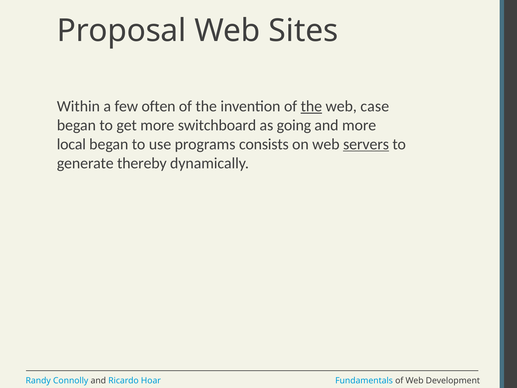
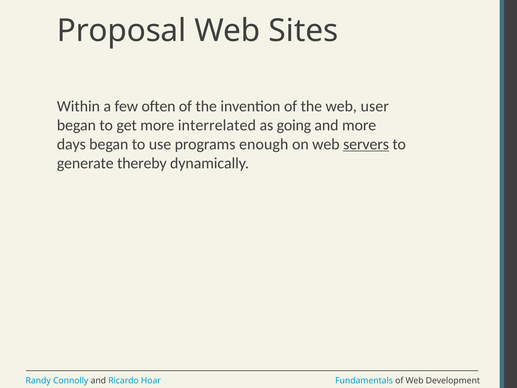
the underline: present -> none (311, 106)
case: case -> user (375, 106)
switchboard: switchboard -> interrelated (217, 125)
local: local -> days (71, 144)
consists: consists -> enough (264, 144)
